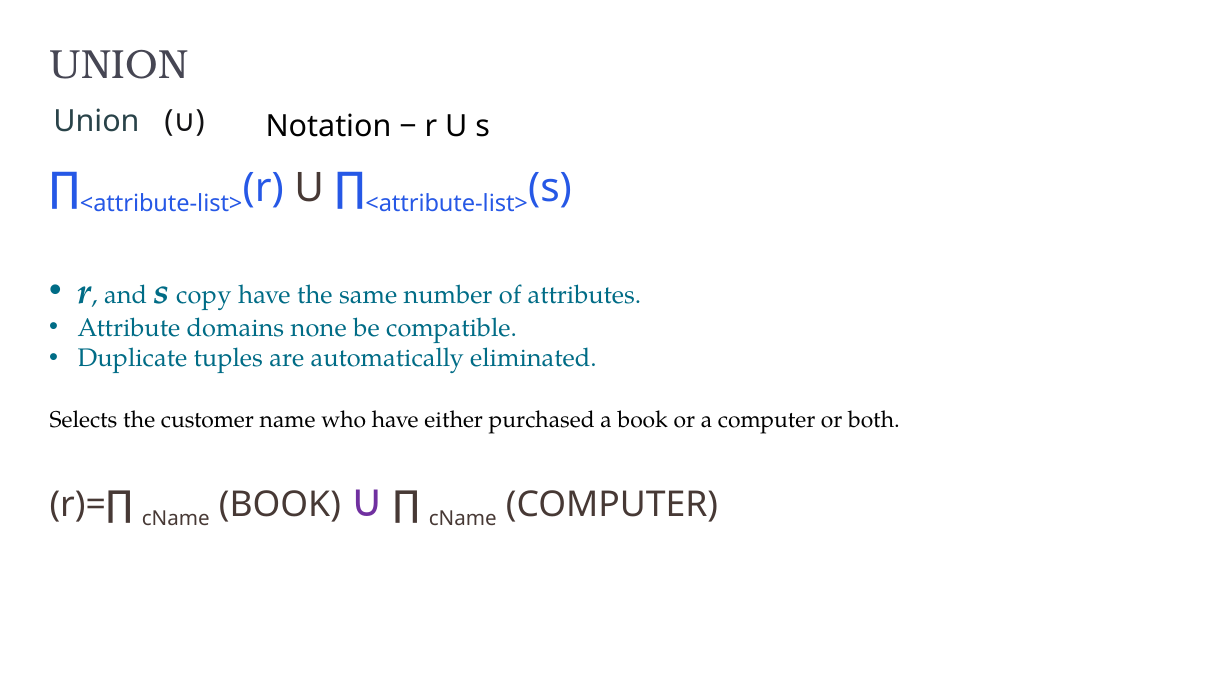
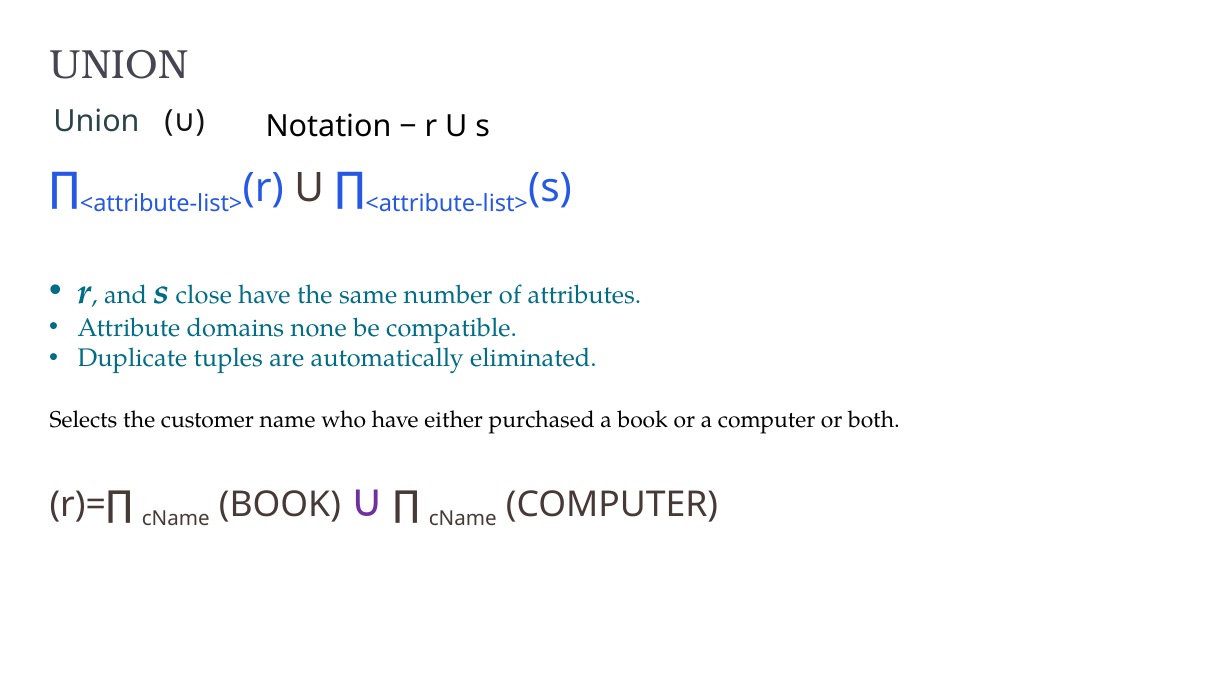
copy: copy -> close (204, 295)
